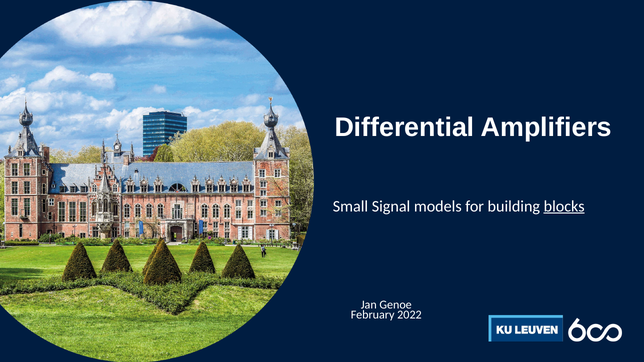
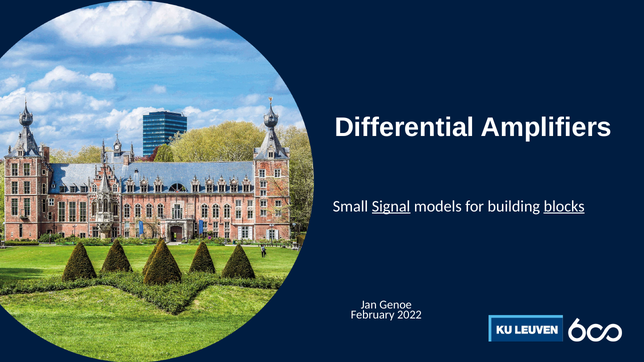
Signal underline: none -> present (391, 206)
